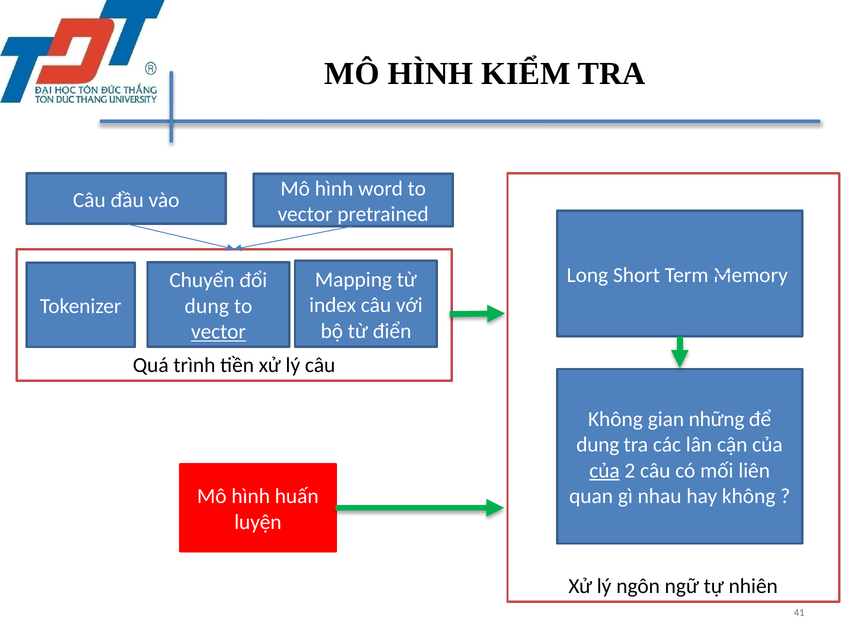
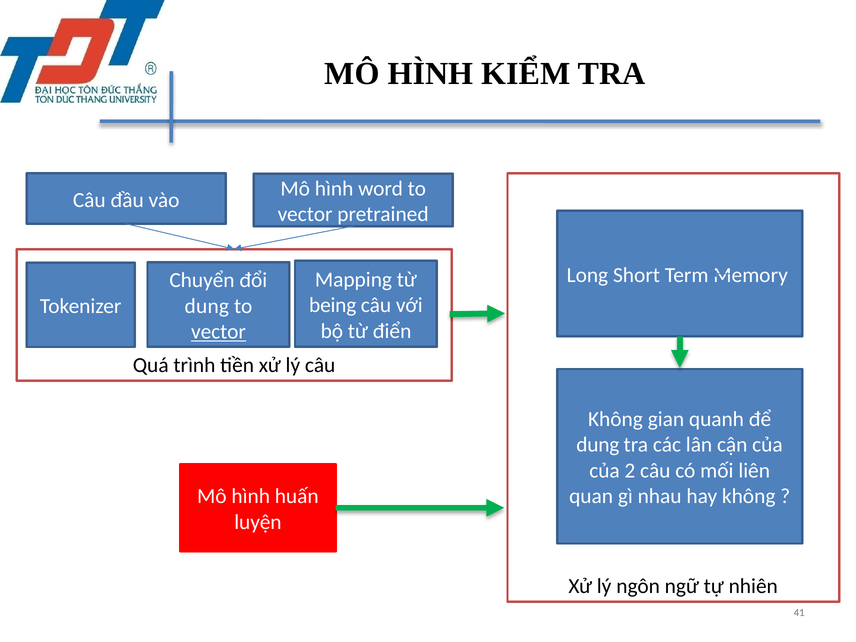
index: index -> being (333, 305)
những: những -> quanh (716, 419)
của underline: present -> none (605, 471)
